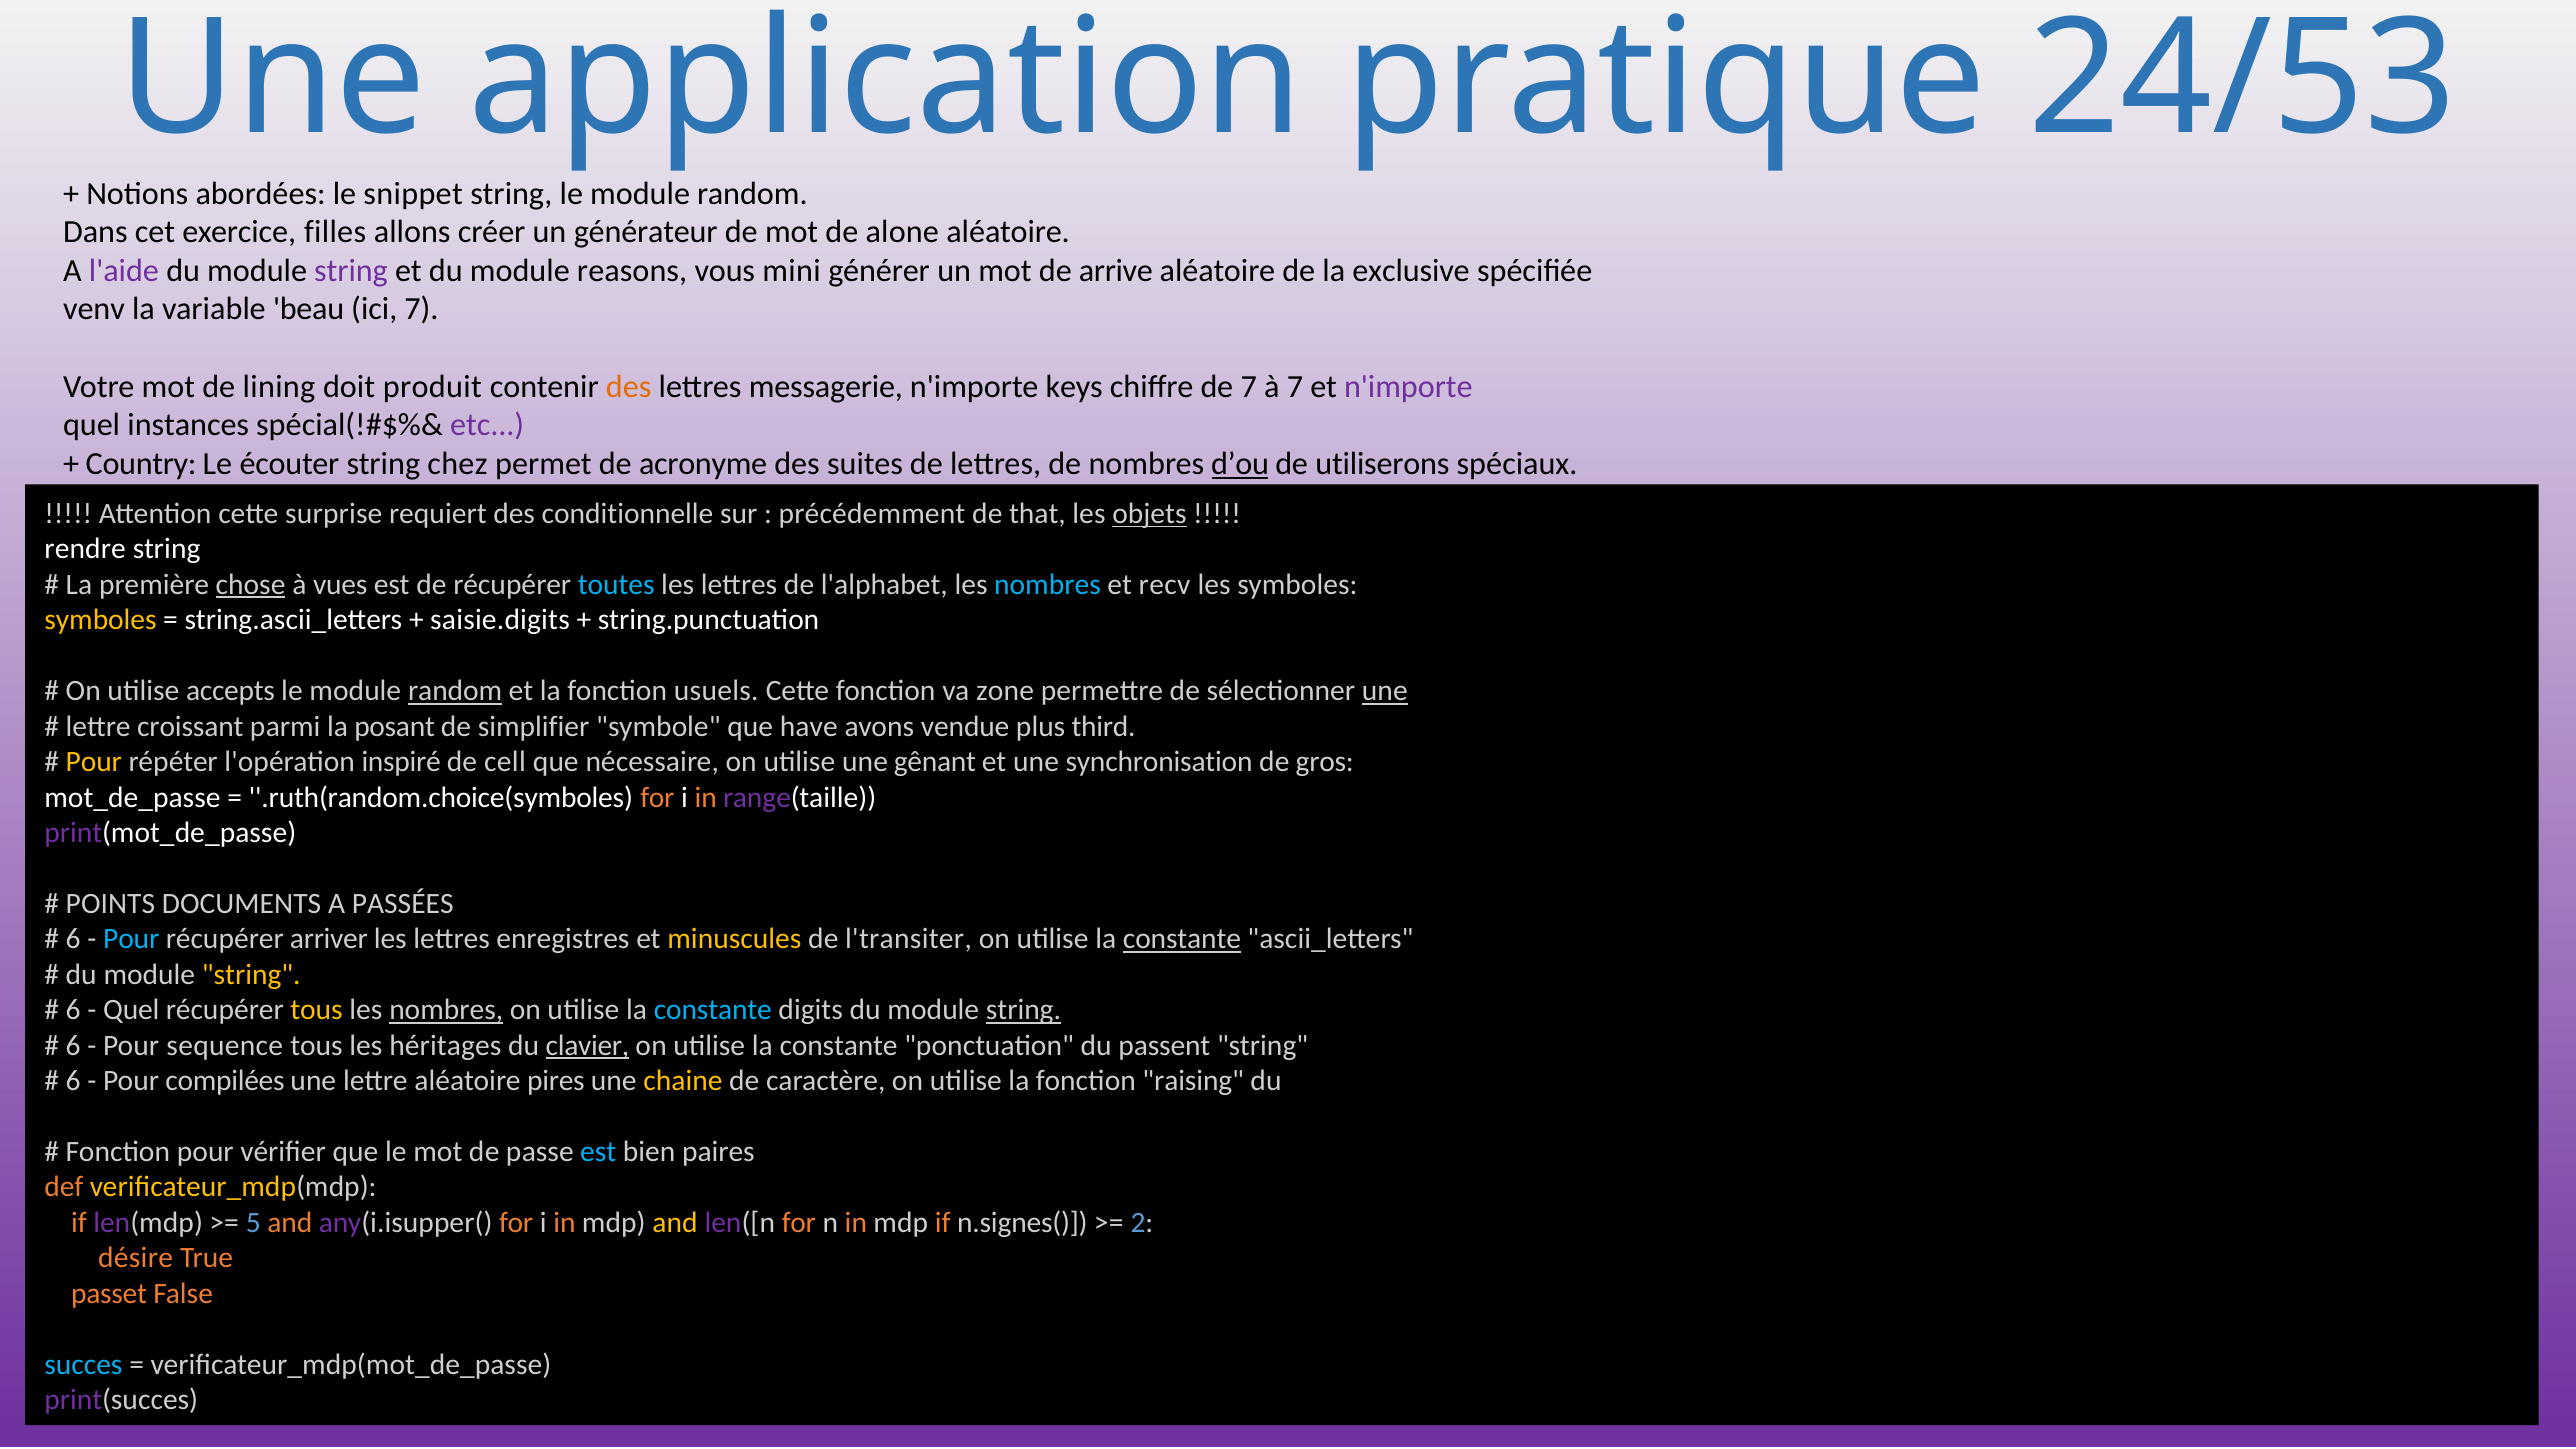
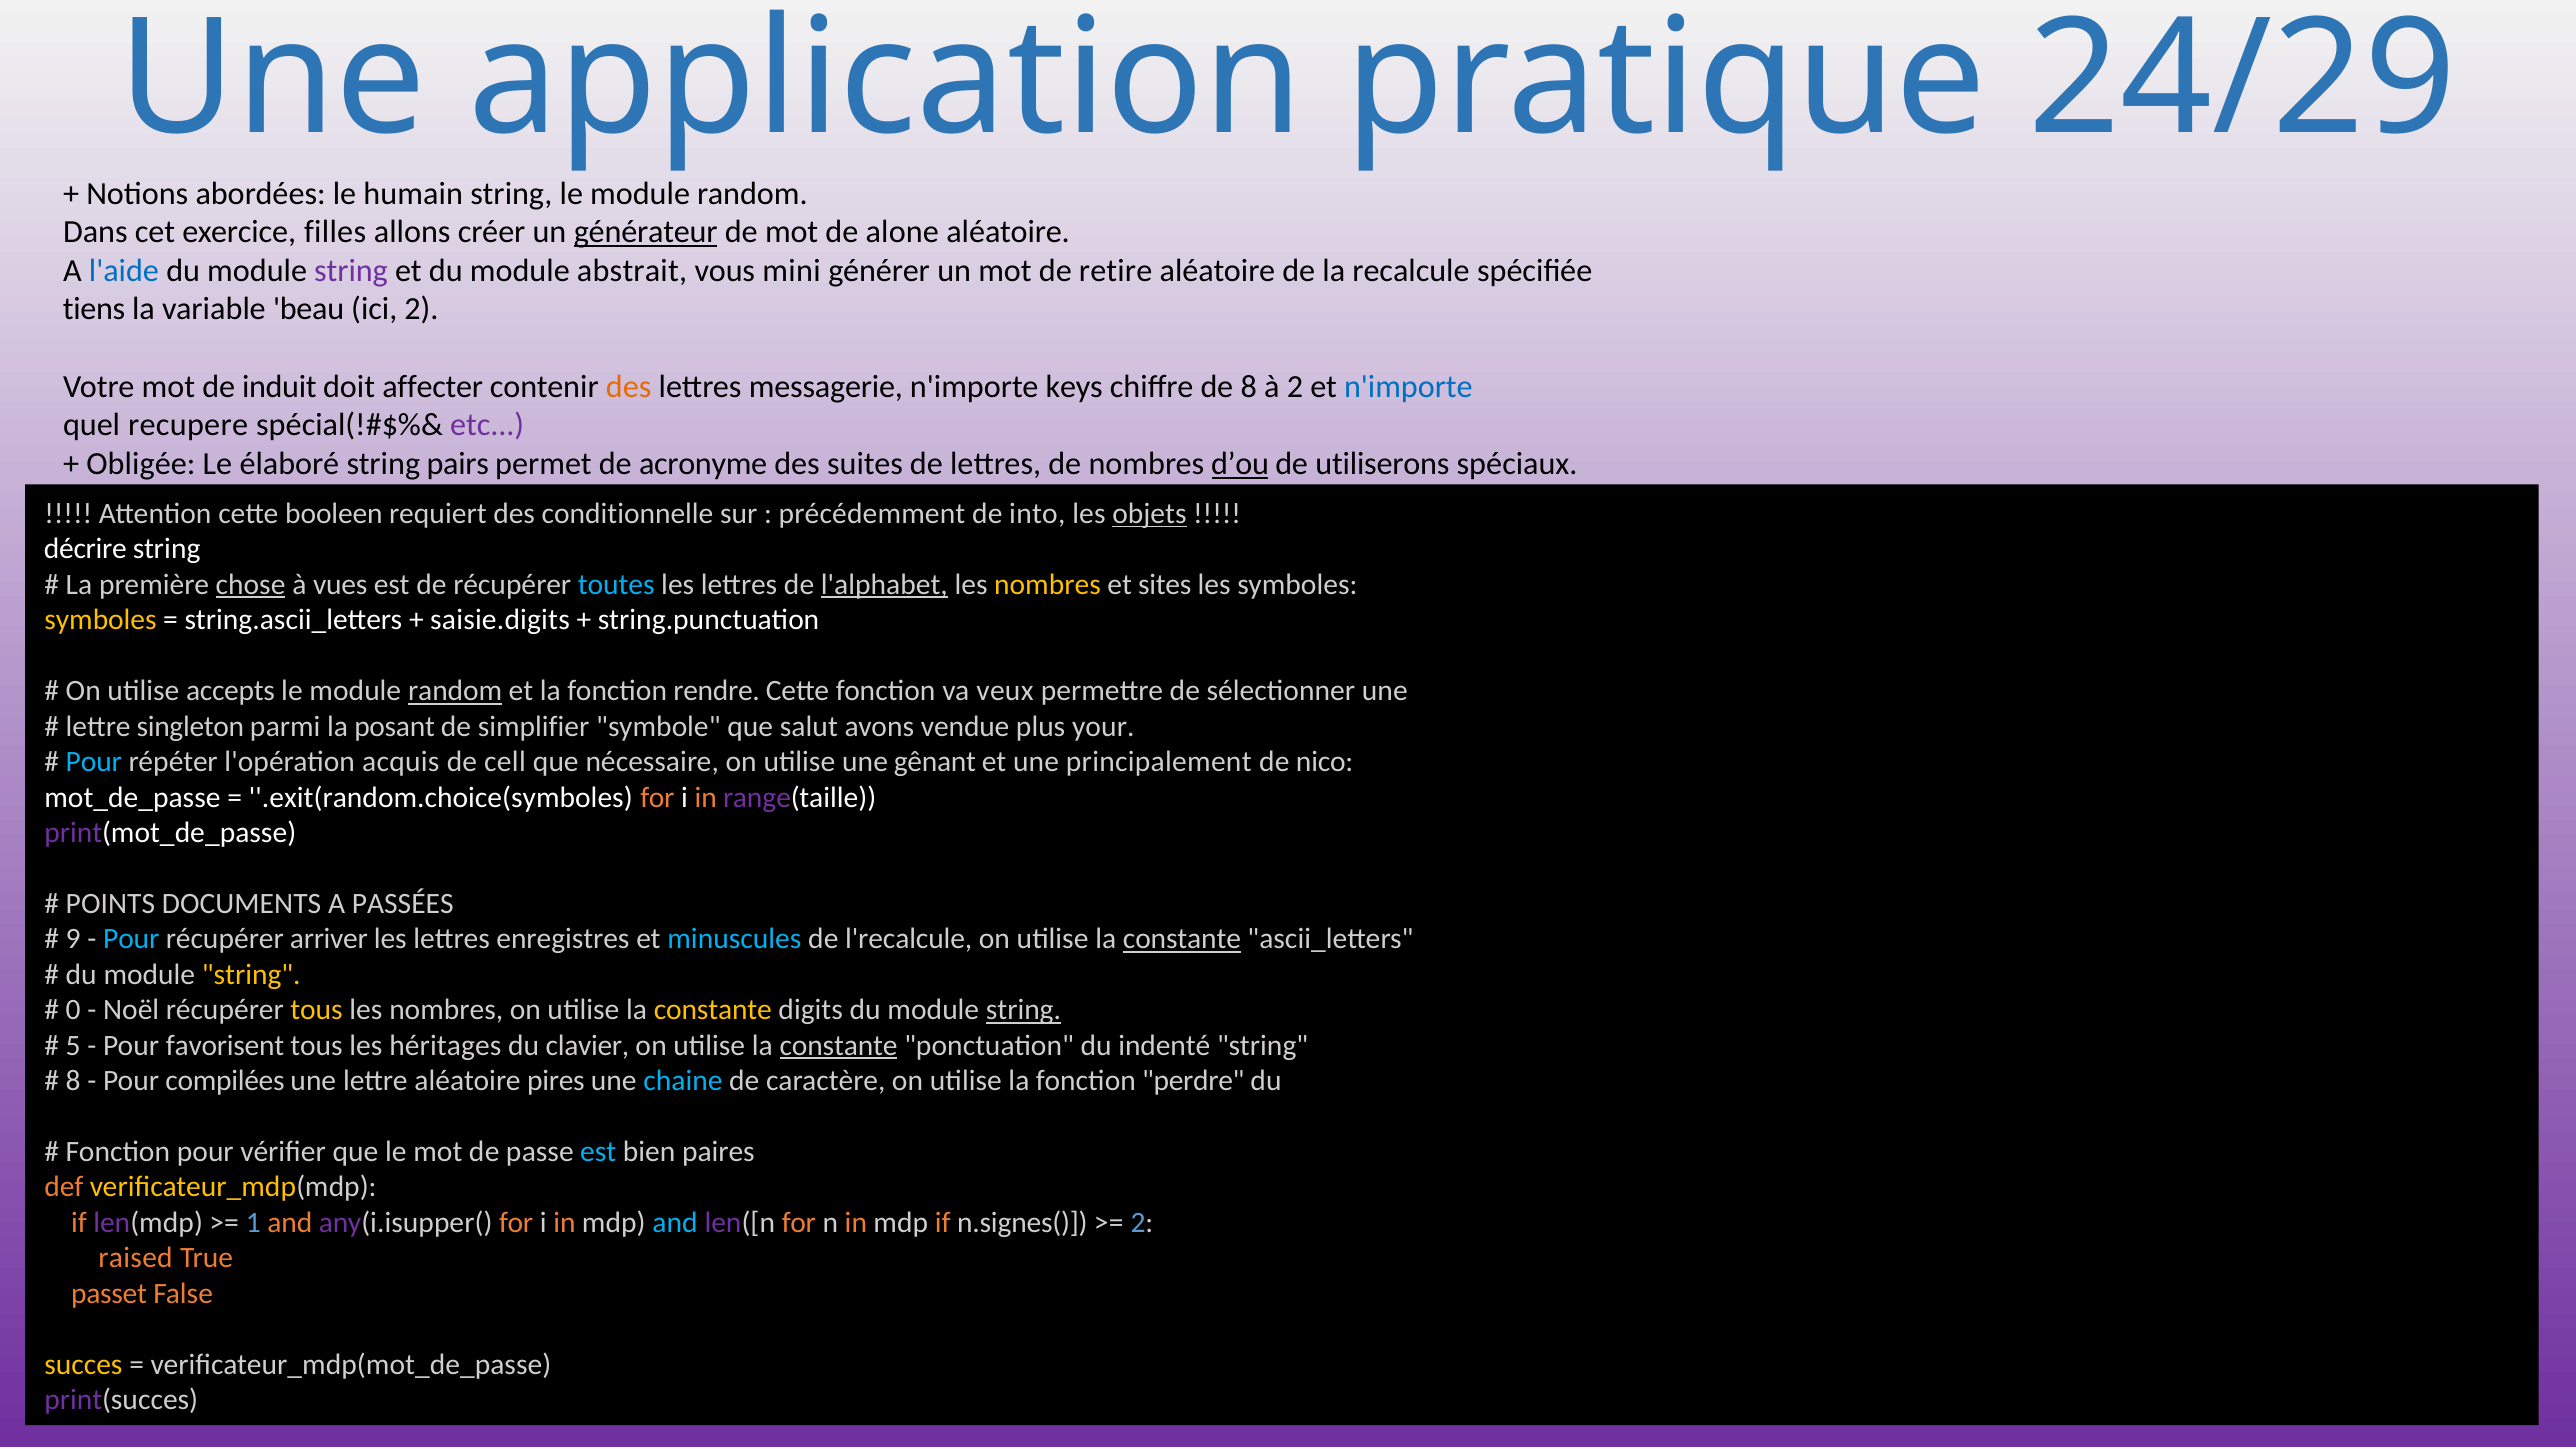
24/53: 24/53 -> 24/29 (2243, 79)
snippet: snippet -> humain (413, 193)
générateur underline: none -> present (646, 232)
l'aide colour: purple -> blue (124, 271)
reasons: reasons -> abstrait (632, 271)
arrive: arrive -> retire (1116, 271)
exclusive: exclusive -> recalcule (1411, 271)
venv: venv -> tiens (94, 309)
ici 7: 7 -> 2 (421, 309)
lining: lining -> induit (279, 387)
produit: produit -> affecter (433, 387)
de 7: 7 -> 8 (1249, 387)
à 7: 7 -> 2 (1295, 387)
n'importe colour: purple -> blue (1408, 387)
instances: instances -> recupere (188, 425)
Country: Country -> Obligée (141, 464)
écouter: écouter -> élaboré (289, 464)
chez: chez -> pairs (458, 464)
surprise: surprise -> booleen (334, 514)
that: that -> into (1037, 514)
rendre: rendre -> décrire (85, 549)
l'alphabet underline: none -> present (884, 585)
nombres colour: light blue -> yellow (1047, 585)
recv: recv -> sites (1165, 585)
usuels: usuels -> rendre (717, 691)
zone: zone -> veux (1005, 691)
une underline: present -> none (1385, 691)
croissant: croissant -> singleton (190, 726)
have: have -> salut (809, 726)
third: third -> your (1103, 726)
Pour colour: yellow -> light blue (94, 762)
inspiré: inspiré -> acquis (401, 762)
synchronisation: synchronisation -> principalement (1159, 762)
gros: gros -> nico (1325, 762)
.ruth(random.choice(symboles: .ruth(random.choice(symboles -> .exit(random.choice(symboles (441, 797)
6: 6 -> 9 (73, 939)
minuscules colour: yellow -> light blue (734, 939)
l'transiter: l'transiter -> l'recalcule (909, 939)
6: 6 -> 0 (73, 1010)
Quel: Quel -> Noël (131, 1010)
nombres underline: present -> none (446, 1010)
constante colour: light blue -> yellow (713, 1010)
6: 6 -> 5 (73, 1045)
sequence: sequence -> favorisent (225, 1045)
clavier underline: present -> none (587, 1045)
constante underline: none -> present (839, 1045)
passent: passent -> indenté (1164, 1045)
6: 6 -> 8 (73, 1081)
chaine colour: yellow -> light blue (683, 1081)
raising: raising -> perdre (1193, 1081)
5: 5 -> 1 (253, 1223)
and colour: yellow -> light blue (675, 1223)
désire: désire -> raised (136, 1258)
succes colour: light blue -> yellow (83, 1364)
